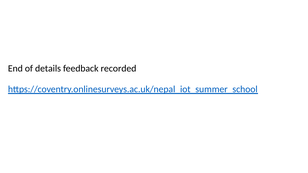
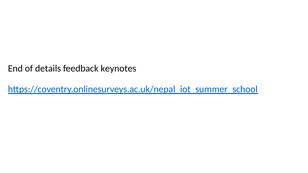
recorded: recorded -> keynotes (118, 68)
